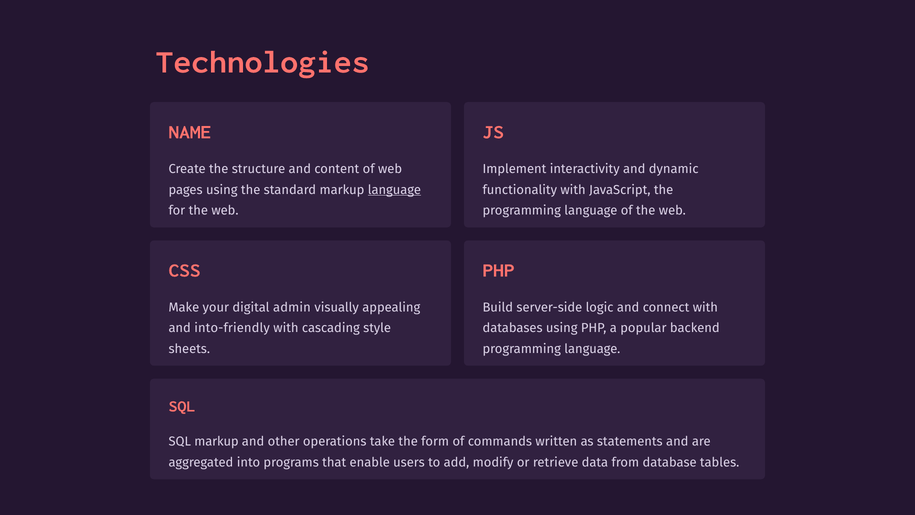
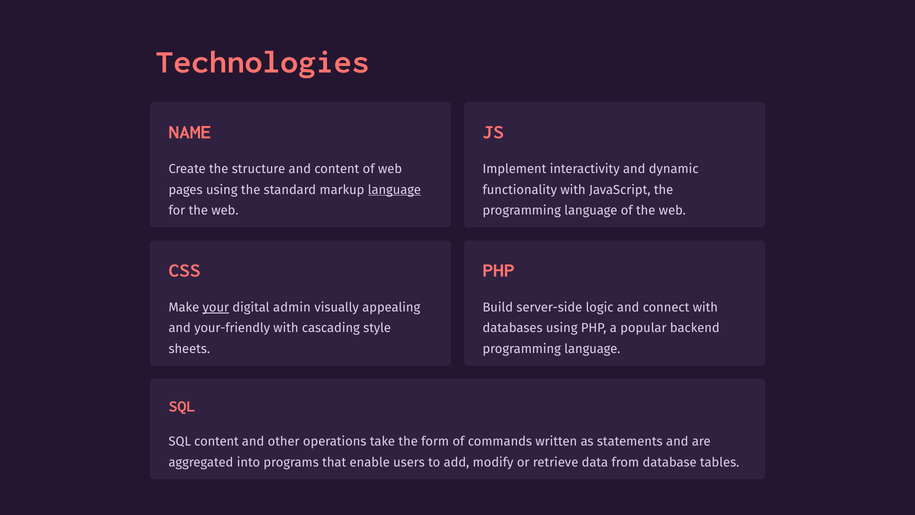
your underline: none -> present (216, 307)
into-friendly: into-friendly -> your-friendly (232, 328)
SQL markup: markup -> content (216, 441)
